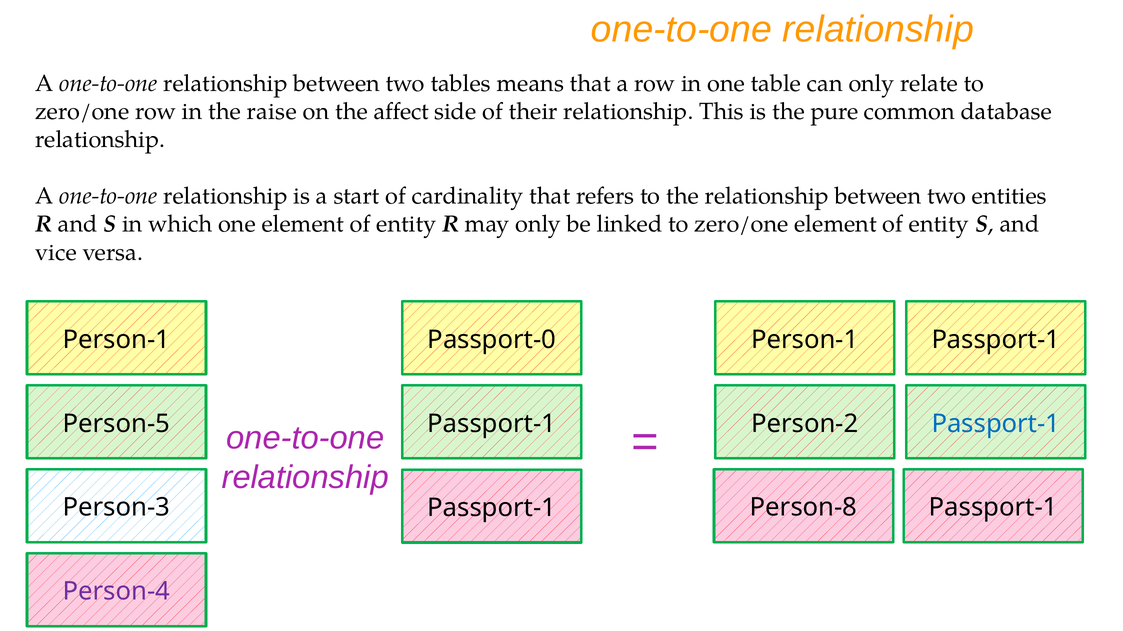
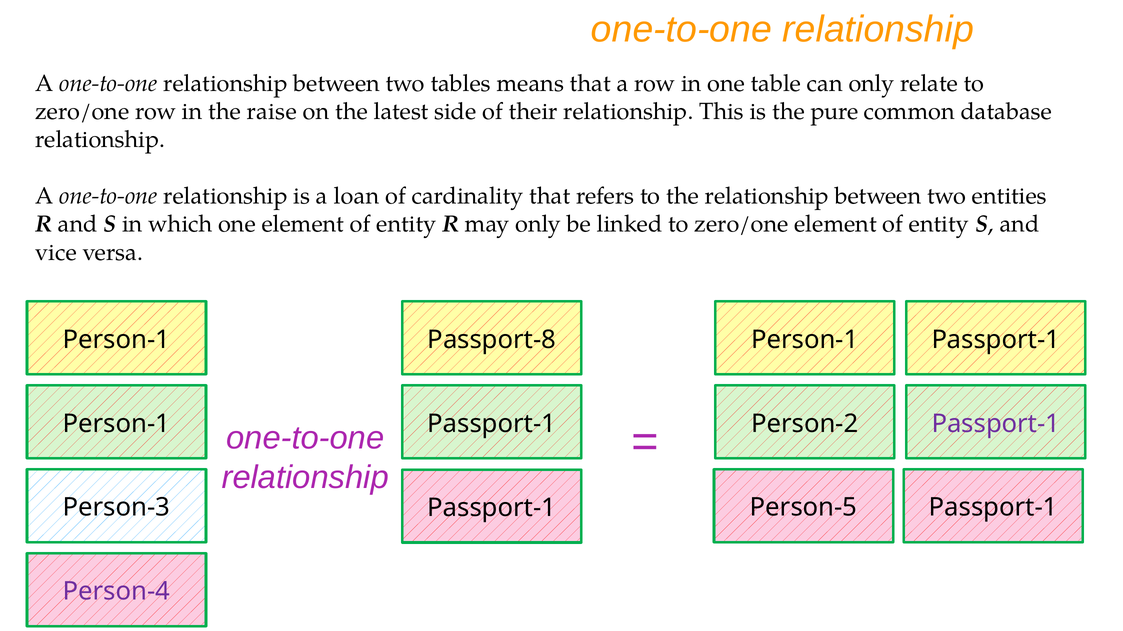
affect: affect -> latest (401, 112)
start: start -> loan (356, 196)
Passport-0: Passport-0 -> Passport-8 (492, 340)
Person-5: Person-5 -> Person-1 (116, 424)
Passport-1 colour: blue -> purple (996, 424)
Person-8: Person-8 -> Person-5 (804, 508)
